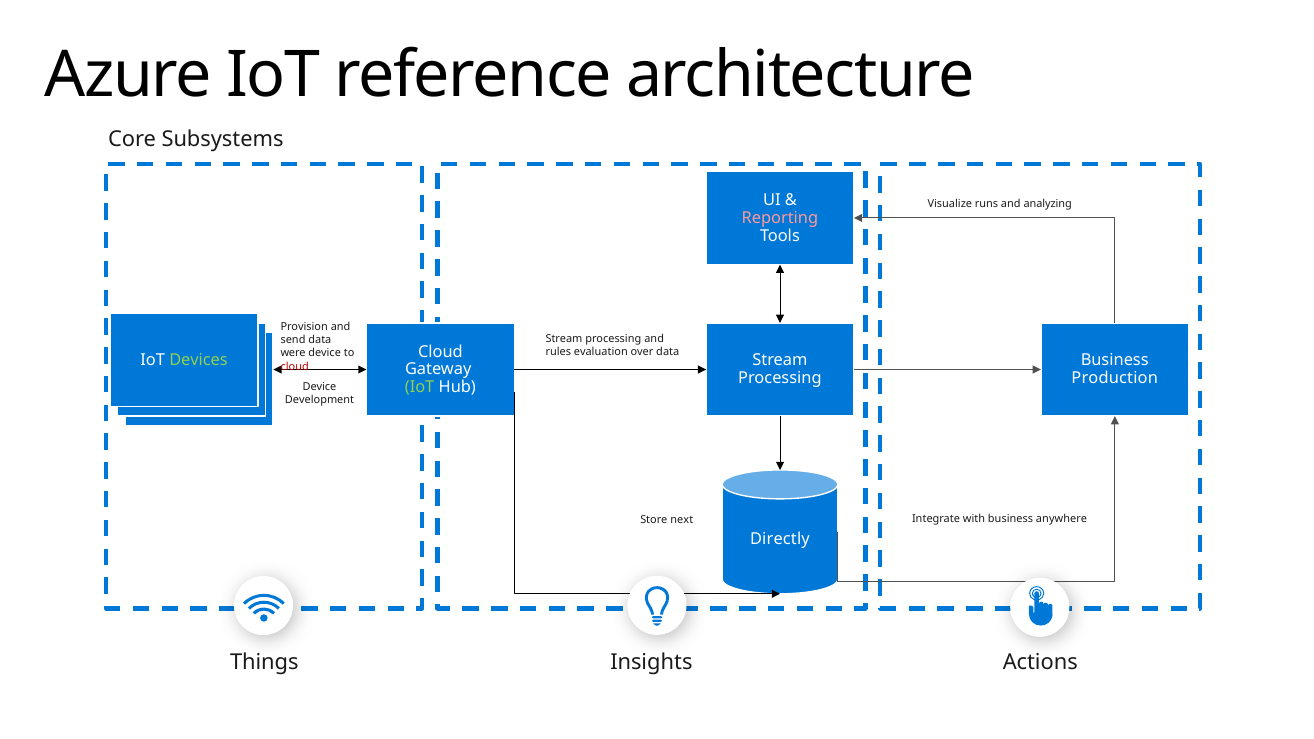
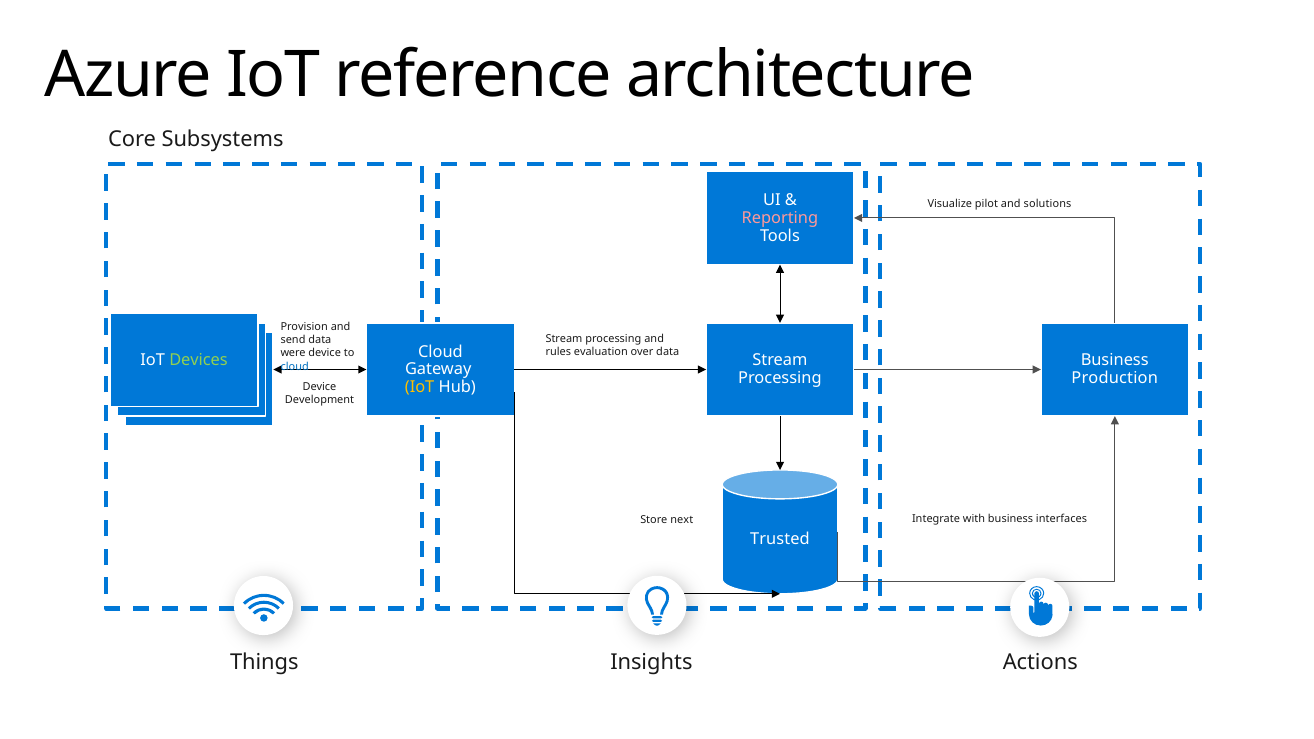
runs: runs -> pilot (986, 204)
analyzing: analyzing -> solutions (1048, 204)
cloud colour: red -> blue (295, 366)
IoT colour: light green -> yellow (420, 387)
anywhere: anywhere -> interfaces (1062, 519)
Directly: Directly -> Trusted (780, 539)
